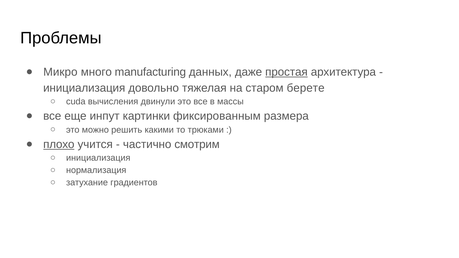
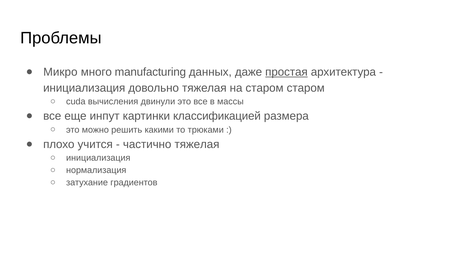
старом берете: берете -> старом (306, 88)
фиксированным: фиксированным -> классификацией (217, 116)
плохо underline: present -> none (59, 144)
частично смотрим: смотрим -> тяжелая (197, 144)
